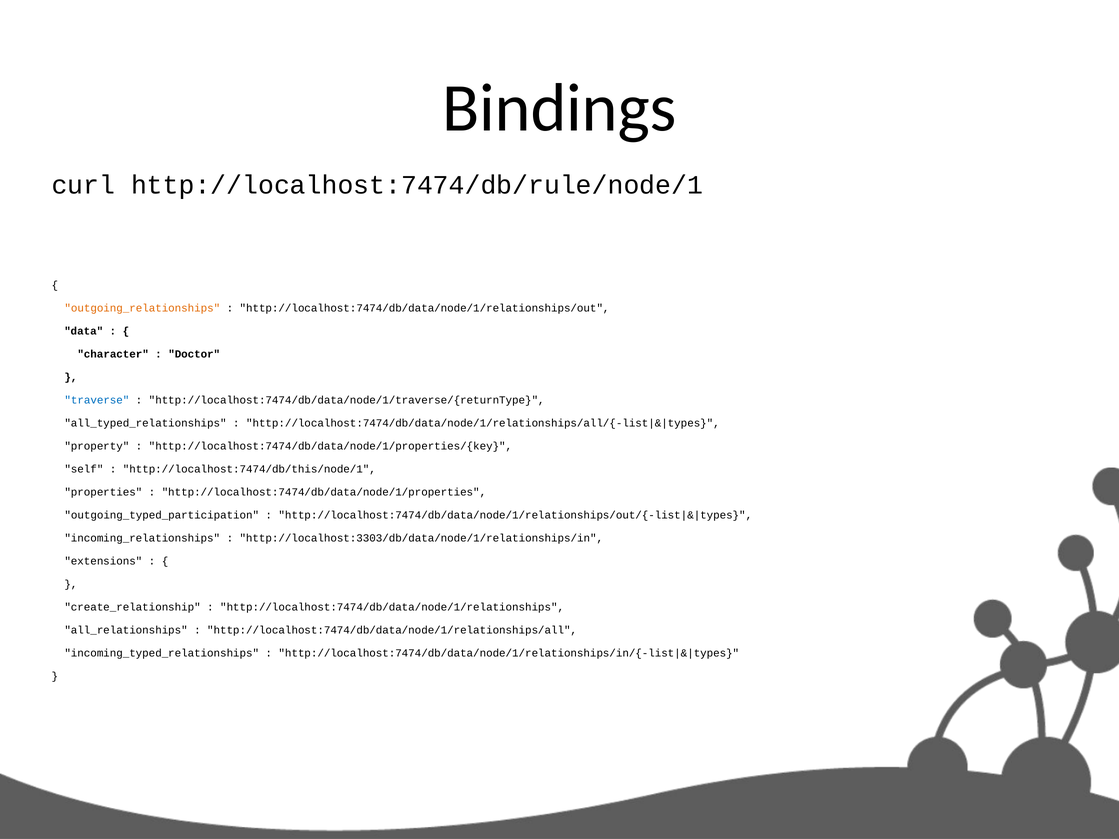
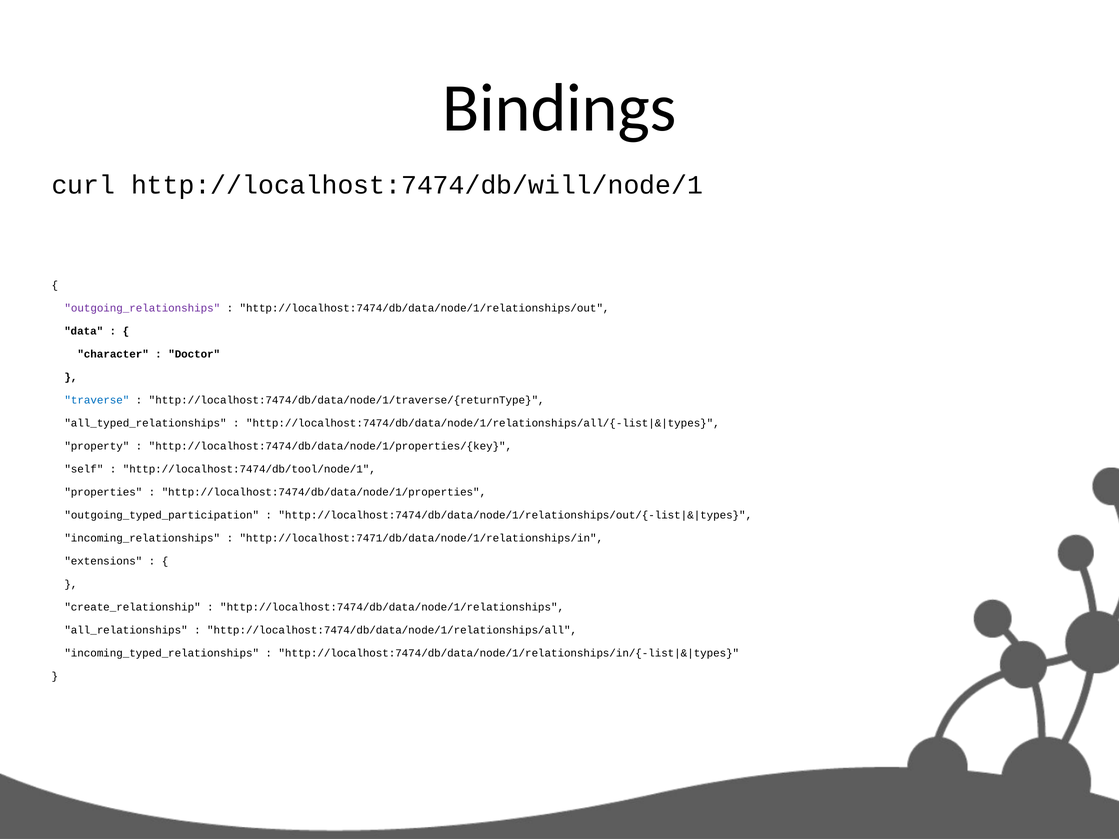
http://localhost:7474/db/rule/node/1: http://localhost:7474/db/rule/node/1 -> http://localhost:7474/db/will/node/1 (417, 185)
outgoing_relationships colour: orange -> purple (142, 308)
http://localhost:7474/db/this/node/1: http://localhost:7474/db/this/node/1 -> http://localhost:7474/db/tool/node/1 (249, 469)
http://localhost:3303/db/data/node/1/relationships/in: http://localhost:3303/db/data/node/1/relationships/in -> http://localhost:7471/db/data/node/1/relationships/in (421, 538)
